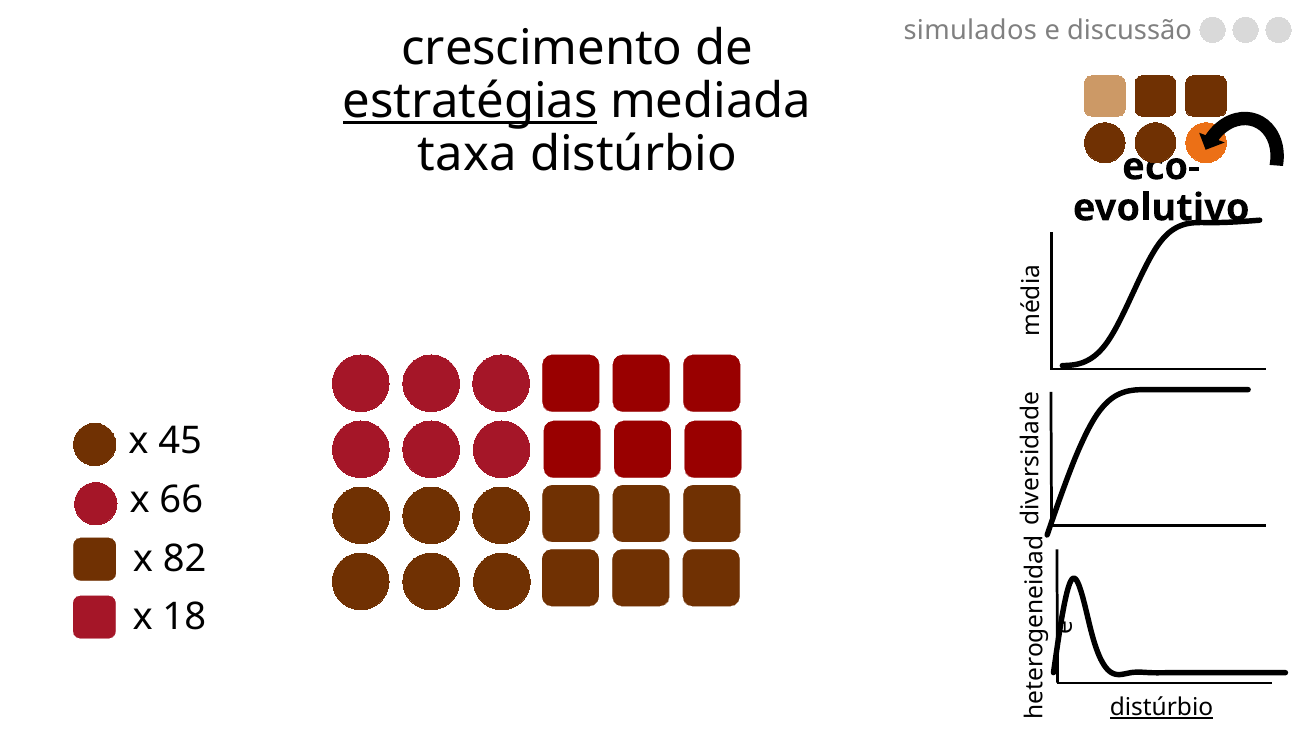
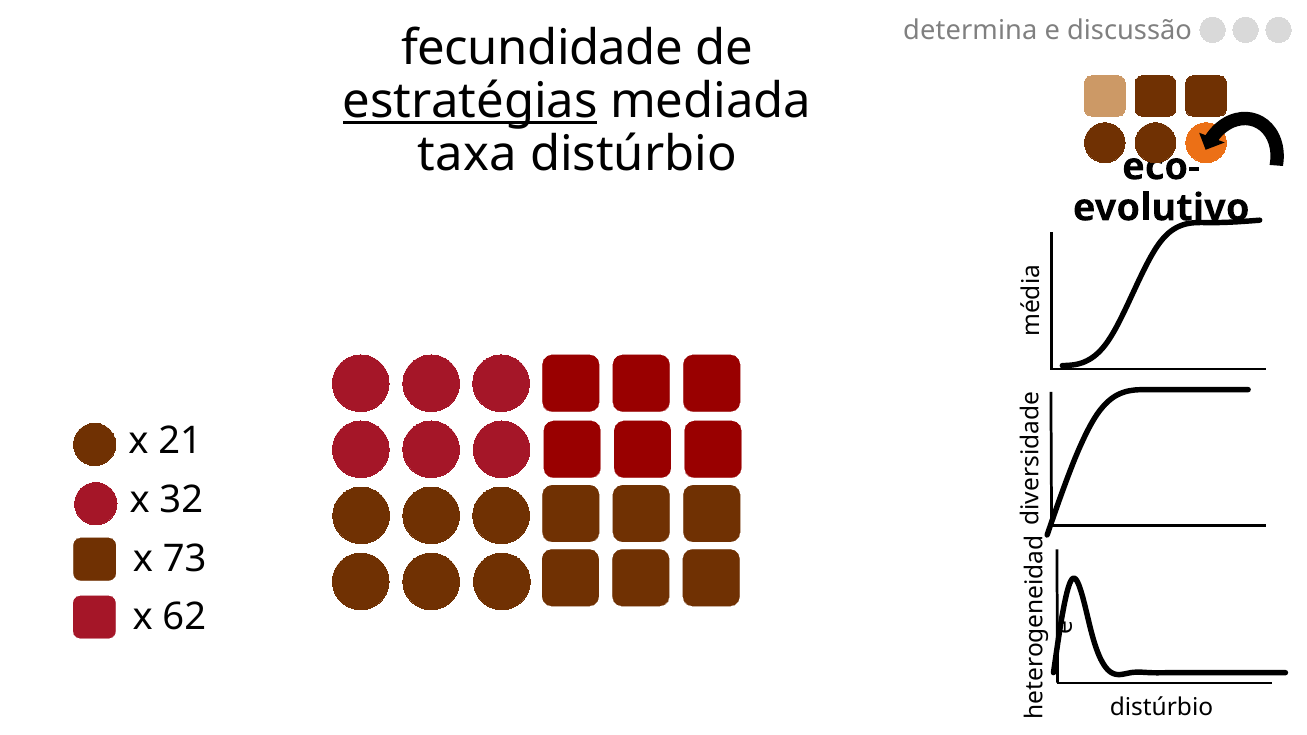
simulados: simulados -> determina (970, 31)
crescimento: crescimento -> fecundidade (542, 48)
45: 45 -> 21 (180, 441)
66: 66 -> 32 (181, 500)
82: 82 -> 73 (185, 559)
18: 18 -> 62 (184, 617)
distúrbio underline: present -> none (1161, 708)
